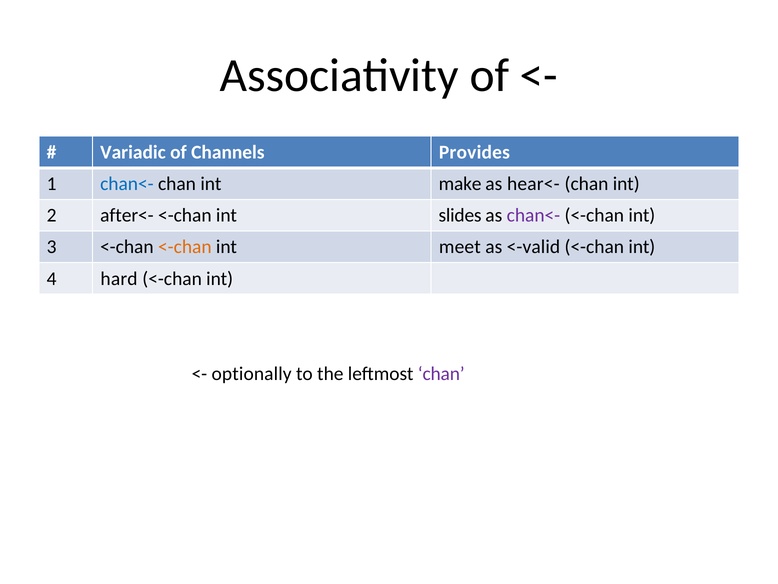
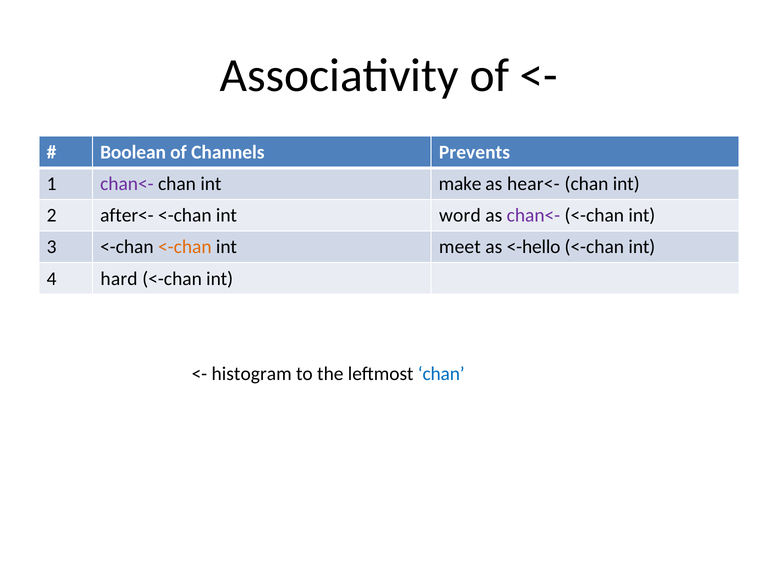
Variadic: Variadic -> Boolean (133, 152)
Provides: Provides -> Prevents (475, 152)
chan<- colour: blue -> purple (127, 184)
slides: slides -> word (460, 215)
<-valid: <-valid -> <-hello (534, 247)
optionally: optionally -> histogram (252, 373)
chan colour: purple -> blue (441, 373)
